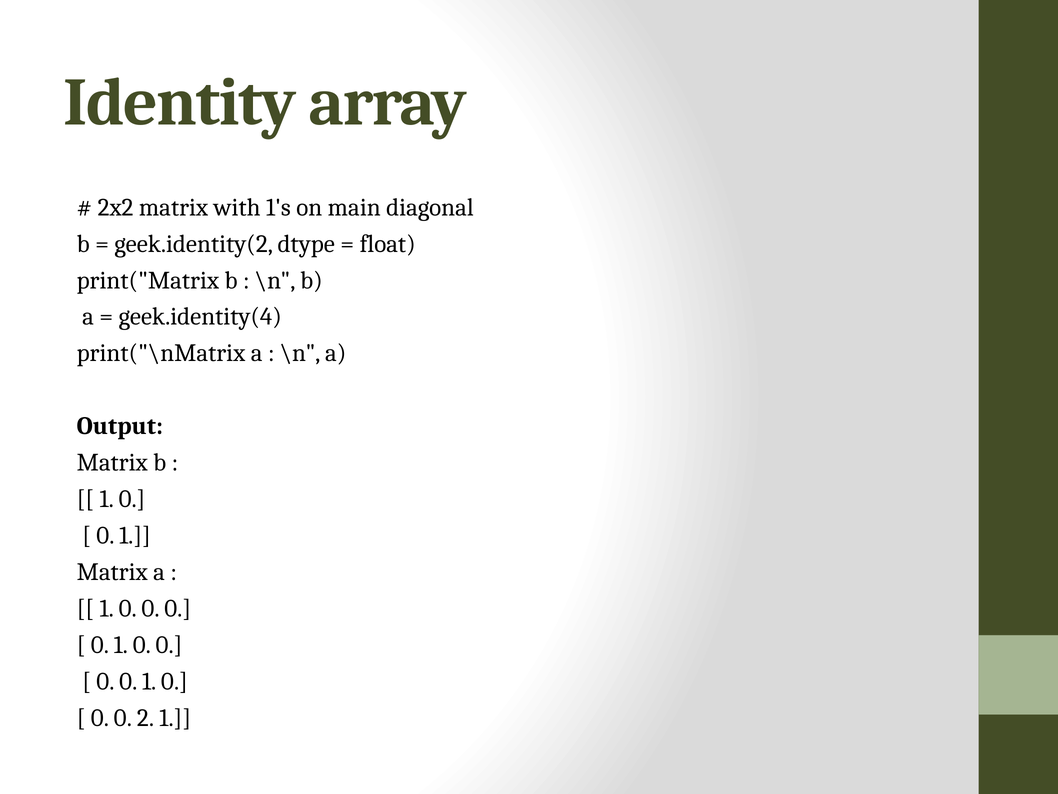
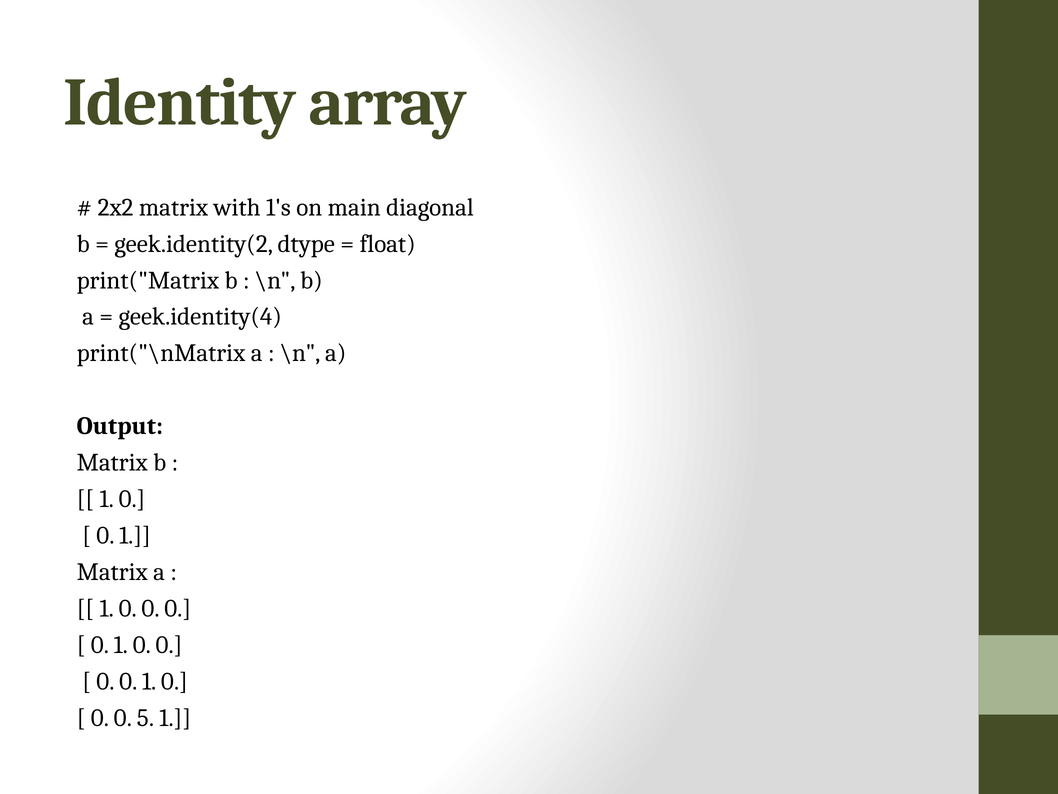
2: 2 -> 5 (145, 717)
